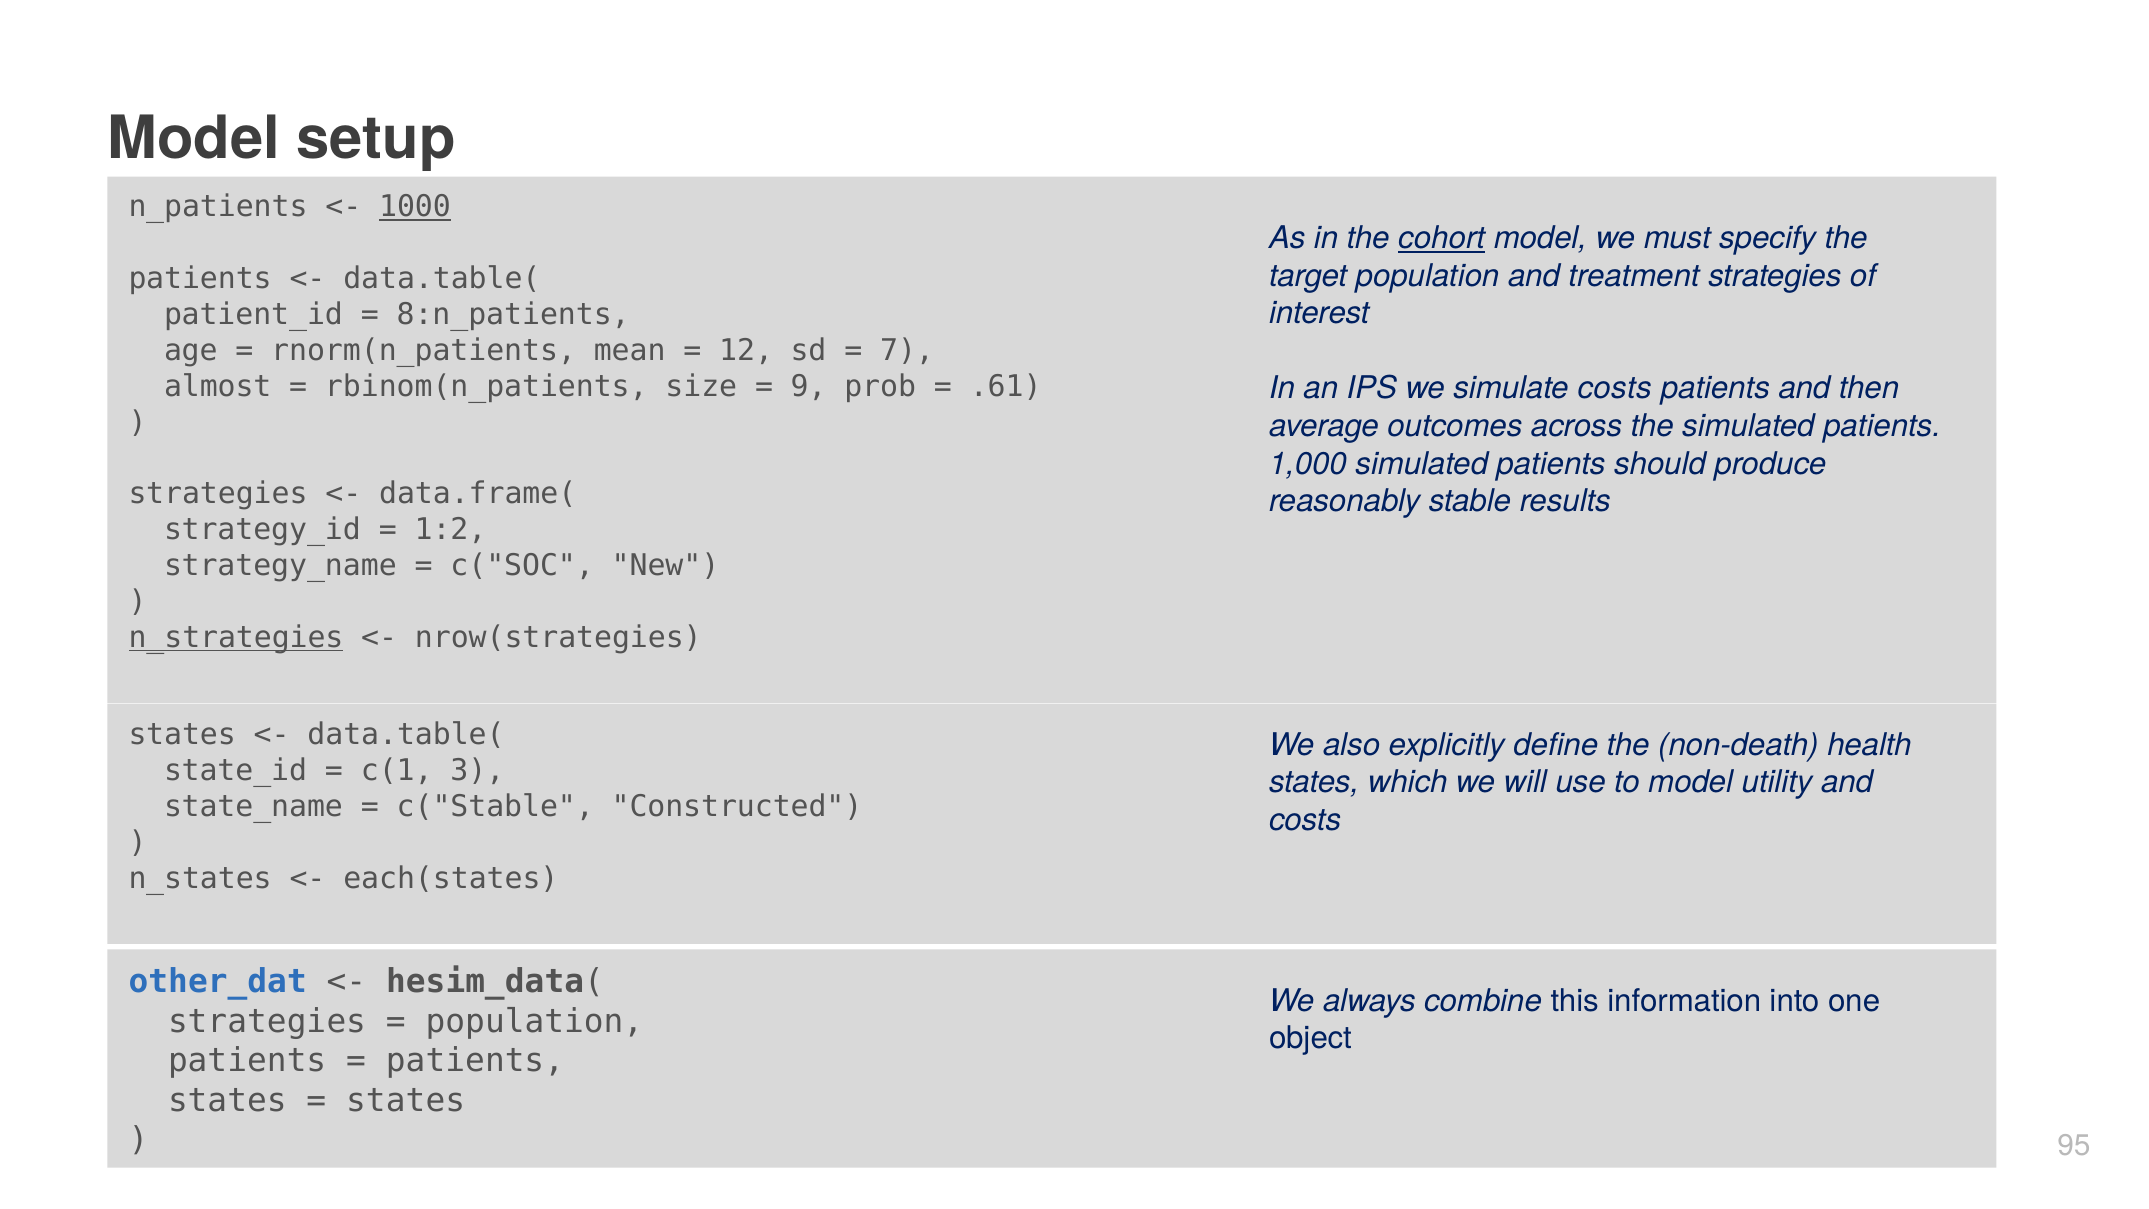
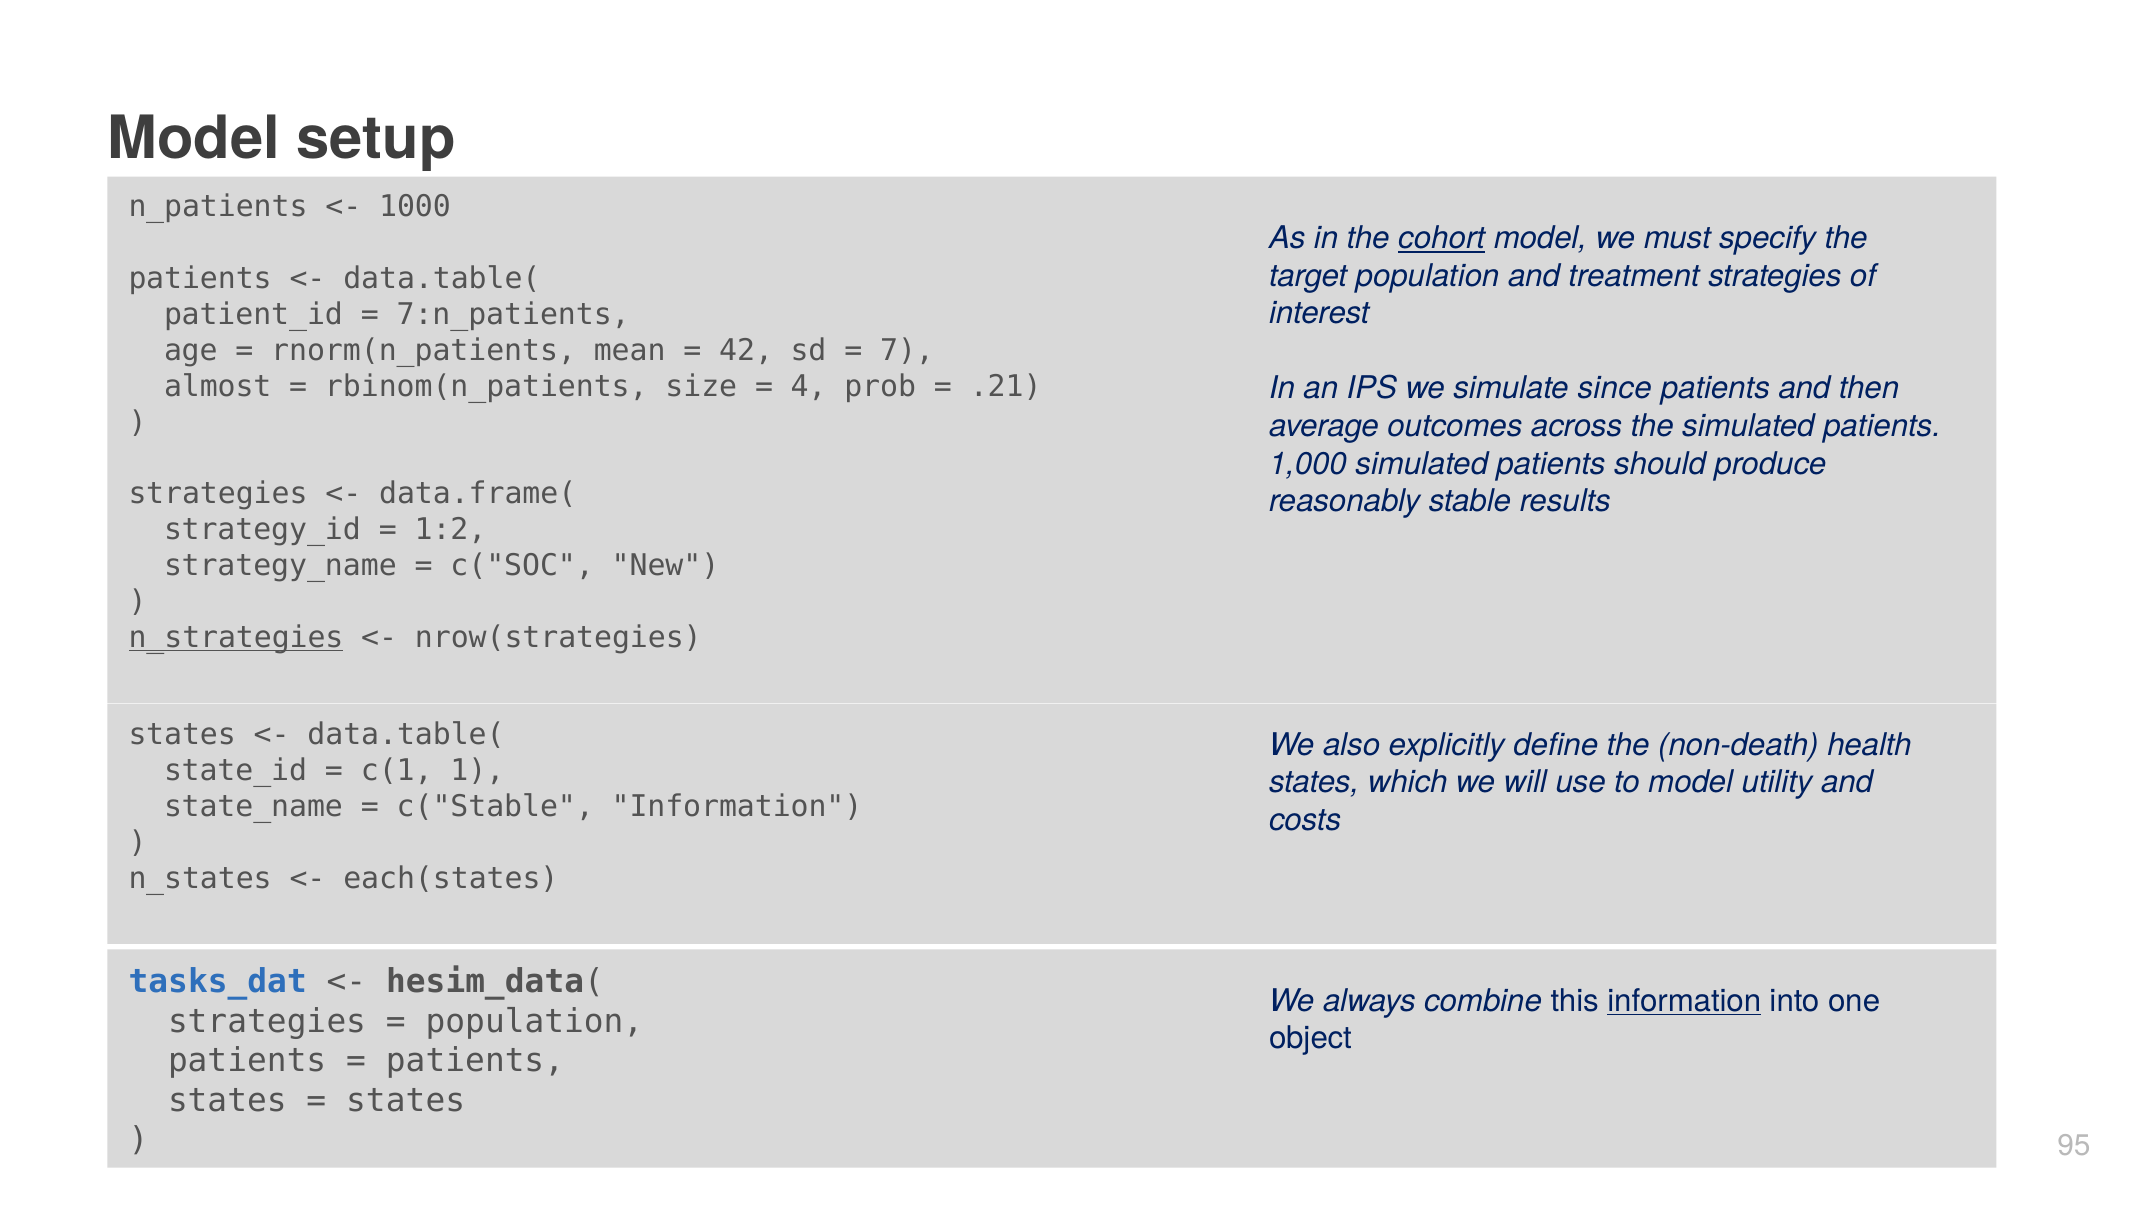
1000 underline: present -> none (415, 207)
8:n_patients: 8:n_patients -> 7:n_patients (513, 315)
12: 12 -> 42 (746, 351)
9: 9 -> 4 (809, 386)
.61: .61 -> .21 (1006, 386)
simulate costs: costs -> since (1615, 389)
3: 3 -> 1 (477, 770)
c("Stable Constructed: Constructed -> Information (737, 806)
other_dat: other_dat -> tasks_dat (218, 982)
information underline: none -> present (1684, 1001)
